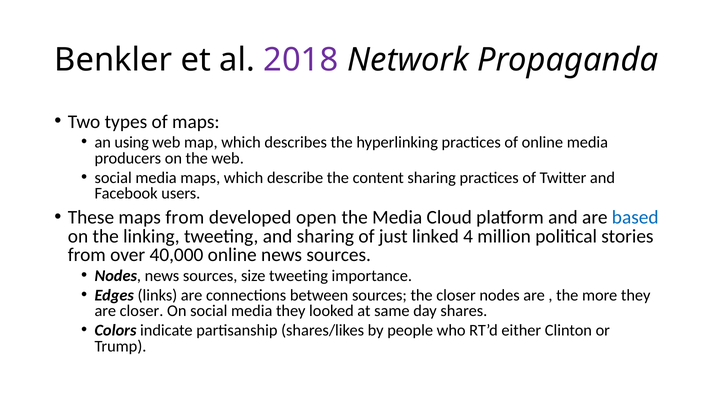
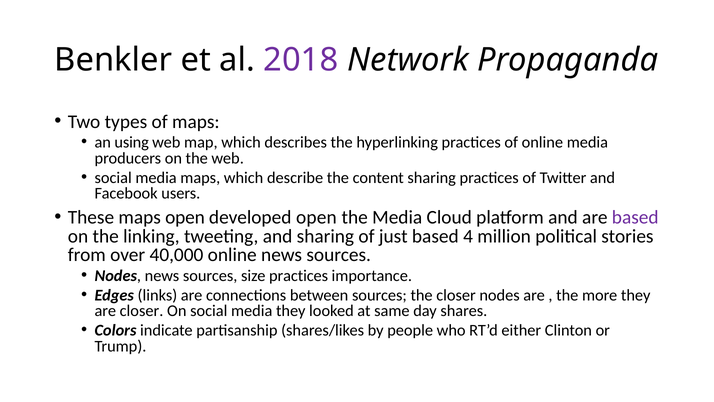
maps from: from -> open (185, 217)
based colour: blue -> purple (635, 217)
just linked: linked -> based (435, 236)
size tweeting: tweeting -> practices (299, 276)
